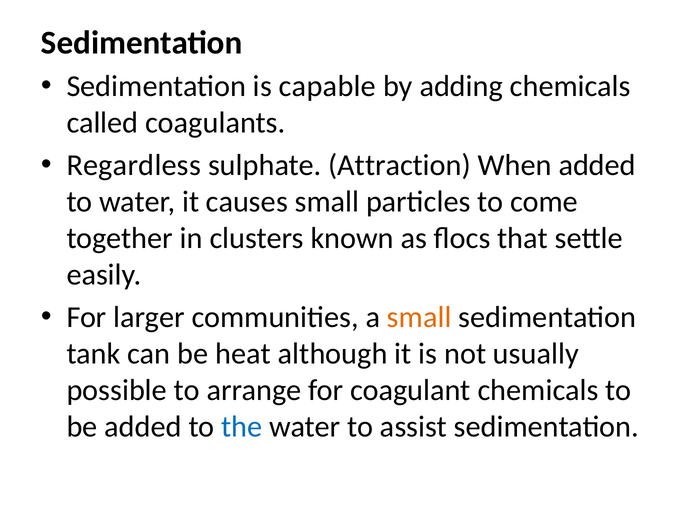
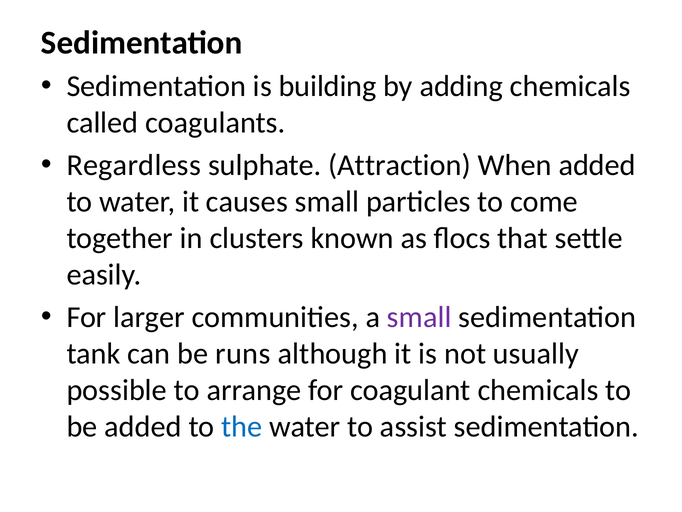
capable: capable -> building (328, 86)
small colour: orange -> purple (419, 317)
heat: heat -> runs (243, 353)
